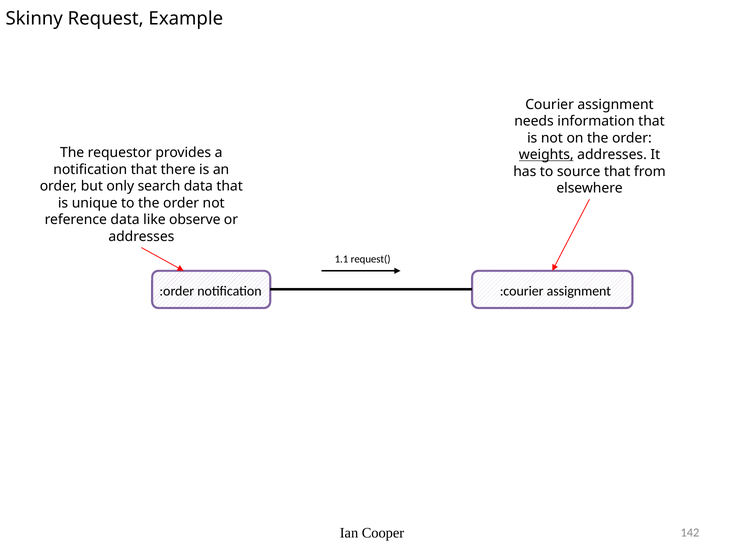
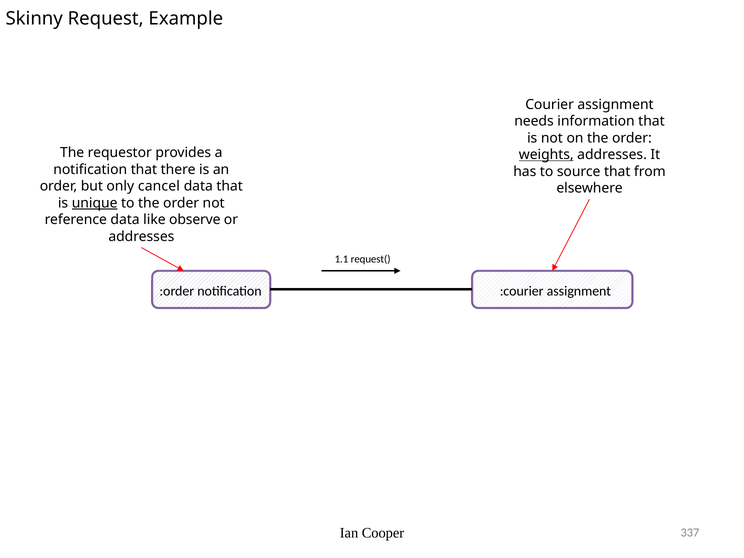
search: search -> cancel (159, 186)
unique underline: none -> present (95, 203)
142: 142 -> 337 (690, 533)
